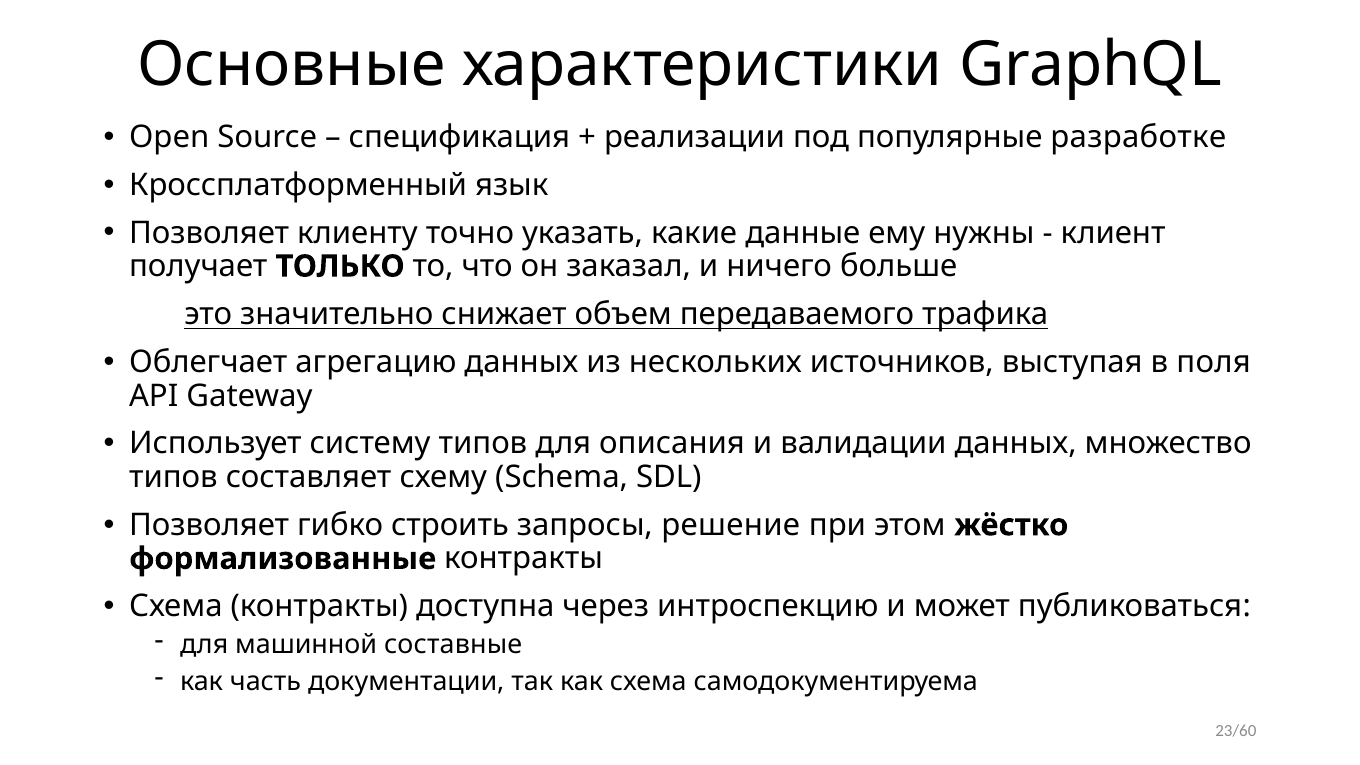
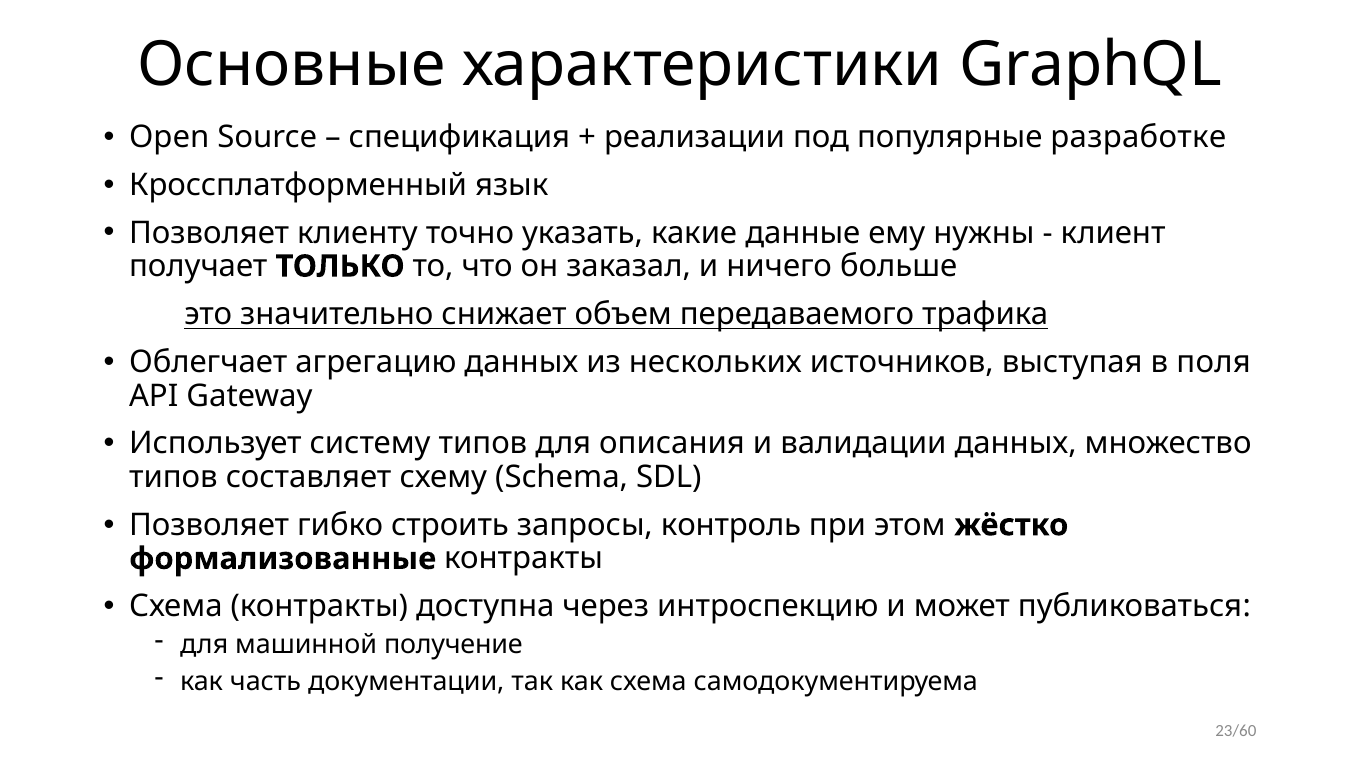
решение: решение -> контроль (731, 525)
составные: составные -> получение (453, 645)
